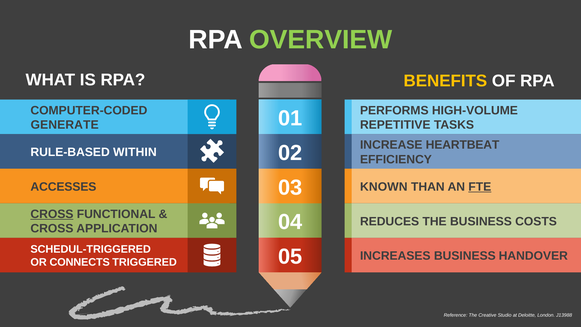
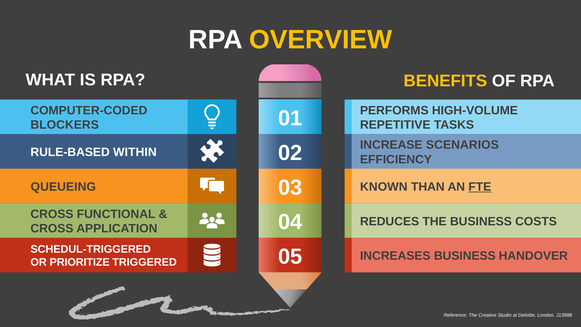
OVERVIEW colour: light green -> yellow (321, 40)
GENERATE: GENERATE -> BLOCKERS (65, 125)
HEARTBEAT: HEARTBEAT -> SCENARIOS (462, 145)
ACCESSES: ACCESSES -> QUEUEING (63, 187)
CROSS underline: present -> none (52, 214)
CONNECTS: CONNECTS -> PRIORITIZE (80, 262)
